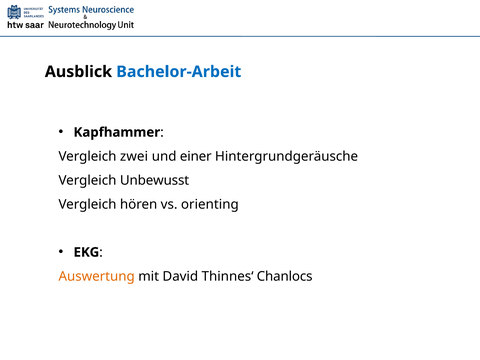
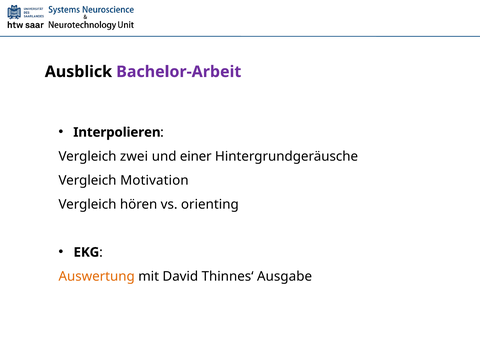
Bachelor-Arbeit colour: blue -> purple (179, 72)
Kapfhammer: Kapfhammer -> Interpolieren (117, 132)
Unbewusst: Unbewusst -> Motivation (154, 180)
Chanlocs: Chanlocs -> Ausgabe (285, 276)
